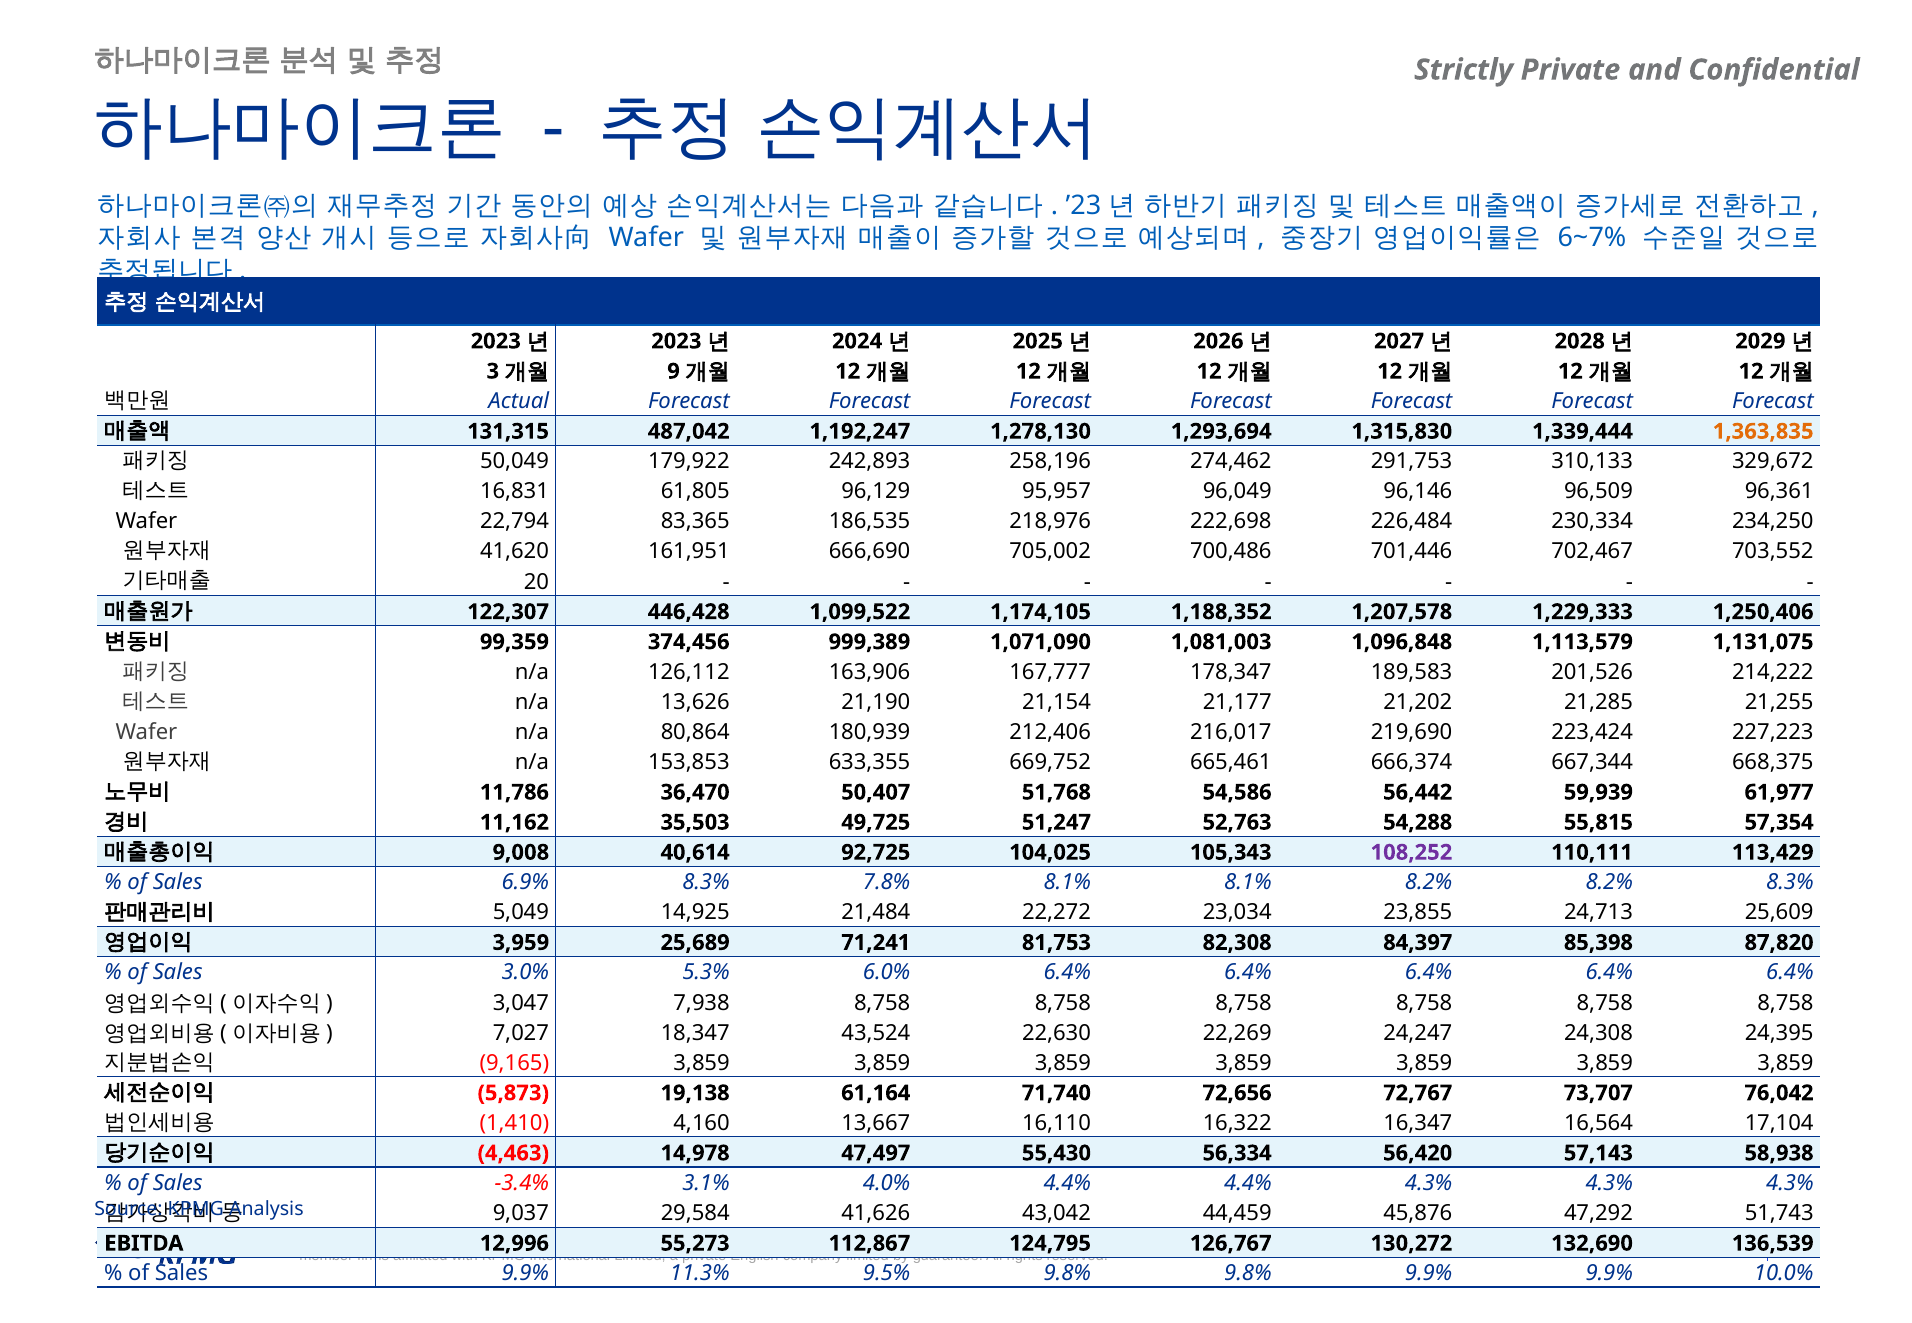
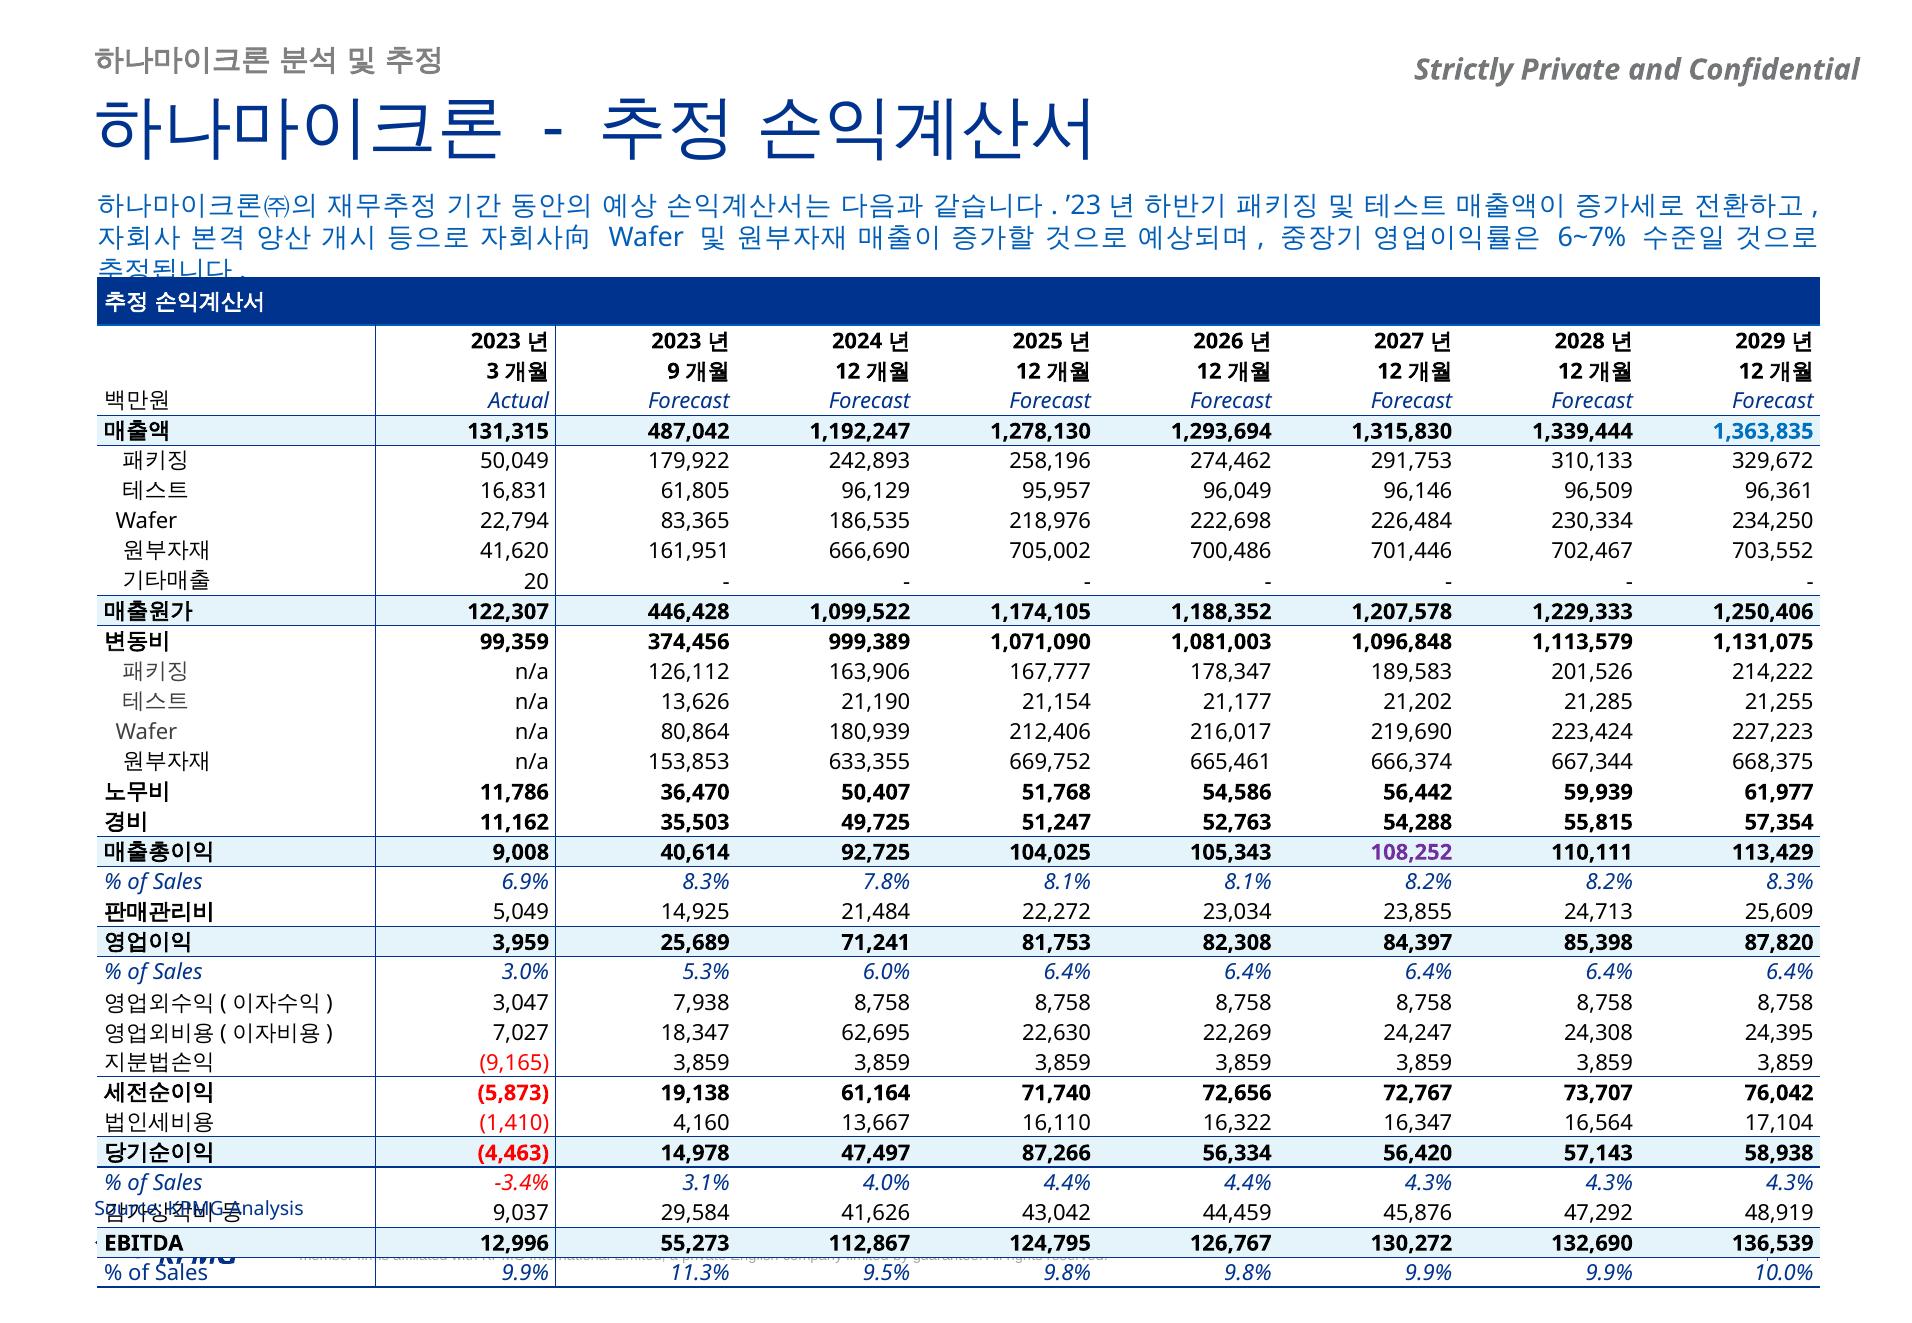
1,363,835 colour: orange -> blue (1763, 432)
43,524: 43,524 -> 62,695 (876, 1033)
55,430: 55,430 -> 87,266 (1056, 1154)
51,743: 51,743 -> 48,919 (1779, 1214)
